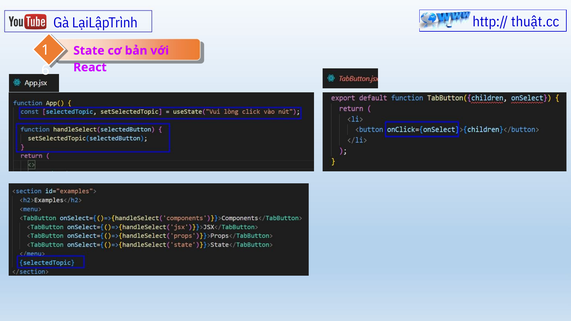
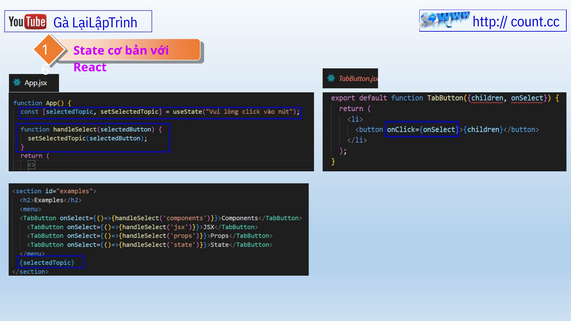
thuật.cc: thuật.cc -> count.cc (535, 22)
